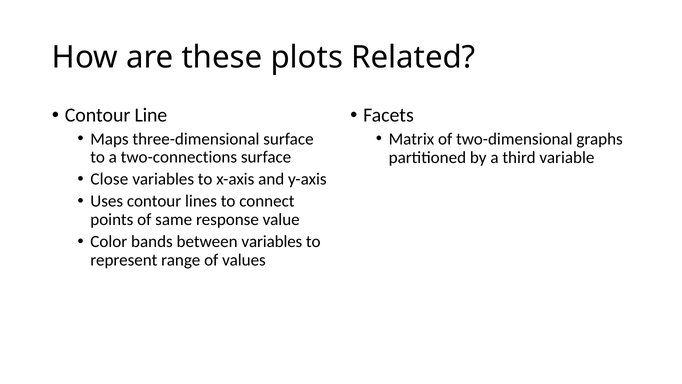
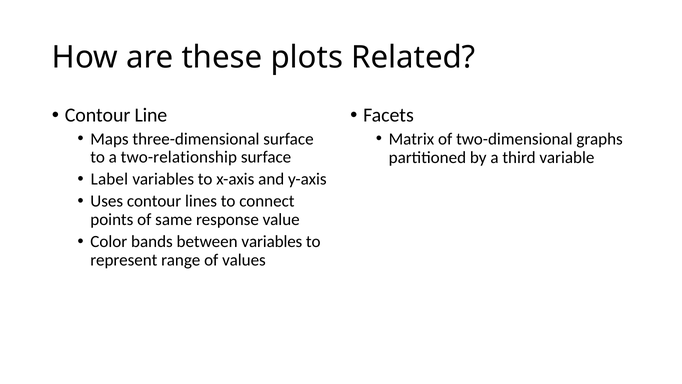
two-connections: two-connections -> two-relationship (179, 157)
Close: Close -> Label (109, 179)
